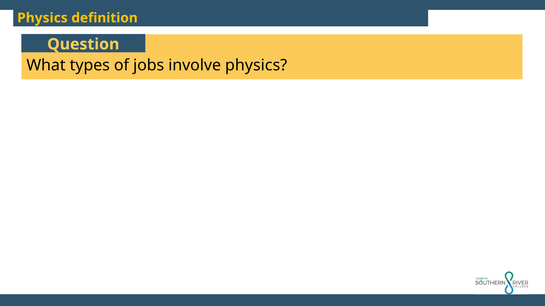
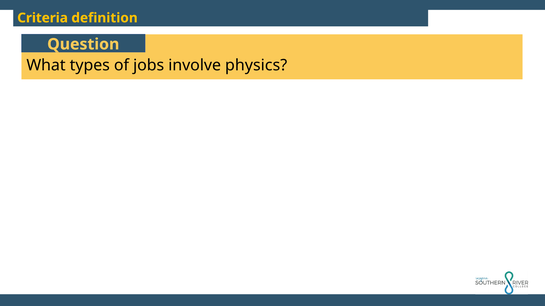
Physics: Physics -> Criteria (43, 18)
